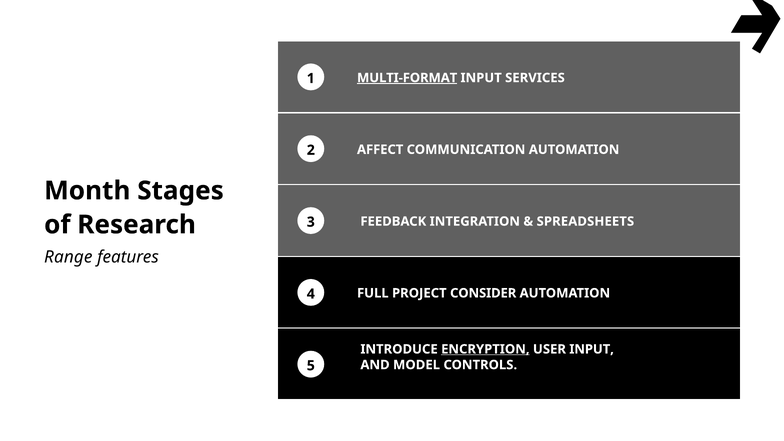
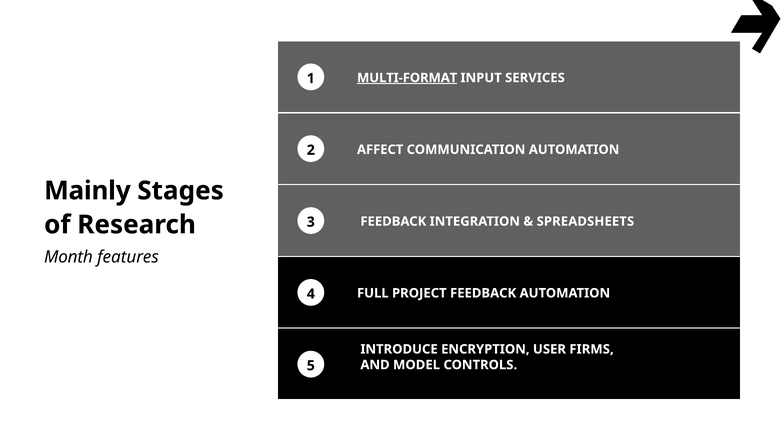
Month: Month -> Mainly (87, 191)
Range: Range -> Month (68, 257)
PROJECT CONSIDER: CONSIDER -> FEEDBACK (483, 293)
ENCRYPTION underline: present -> none (485, 349)
USER INPUT: INPUT -> FIRMS (592, 349)
